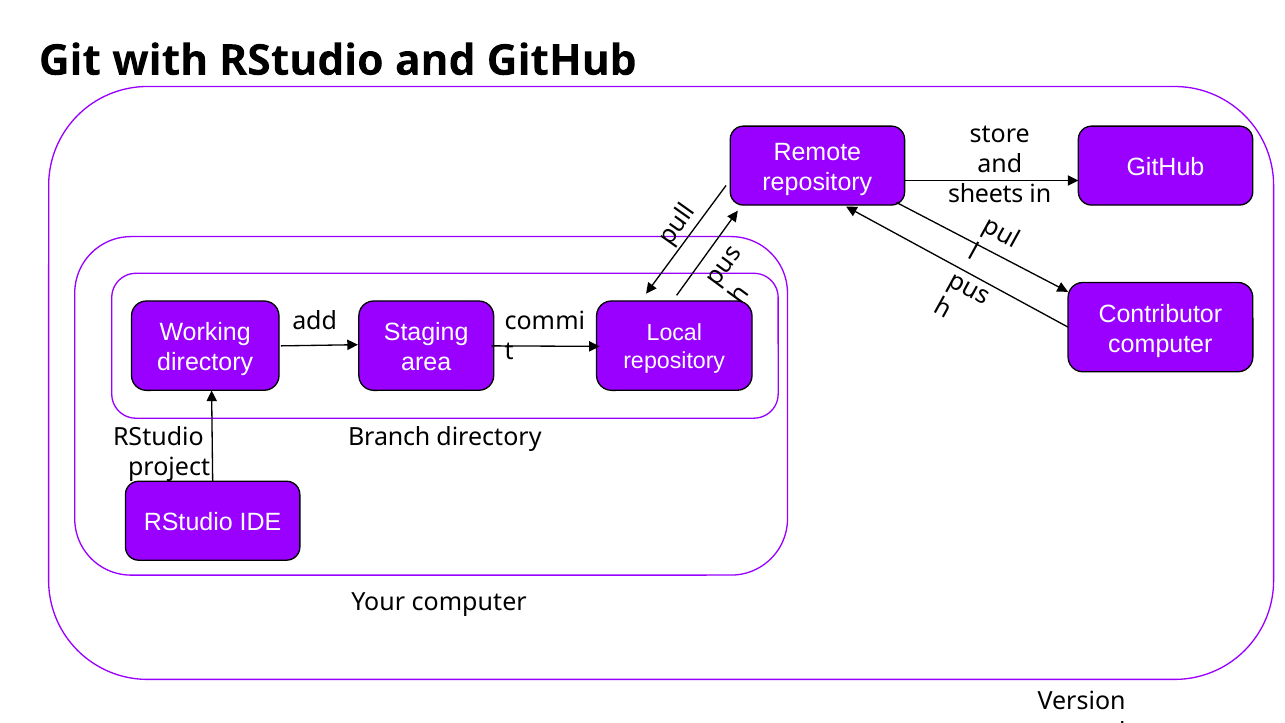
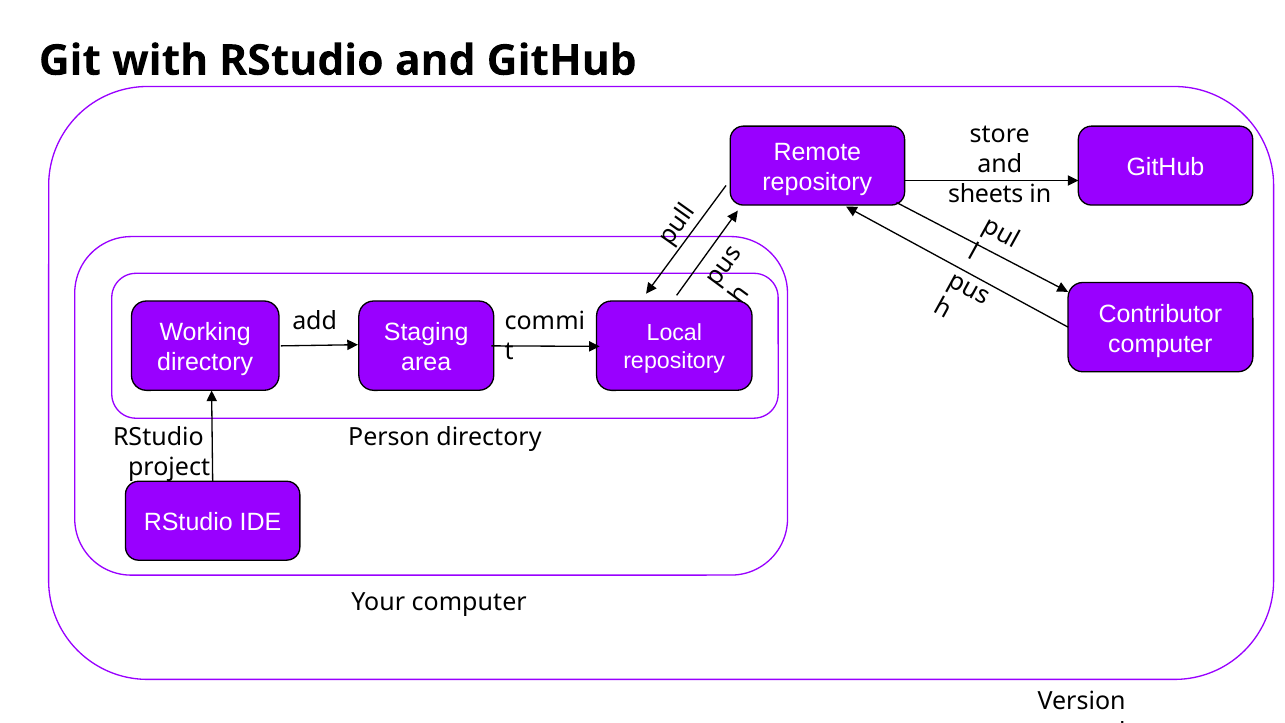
Branch: Branch -> Person (389, 437)
